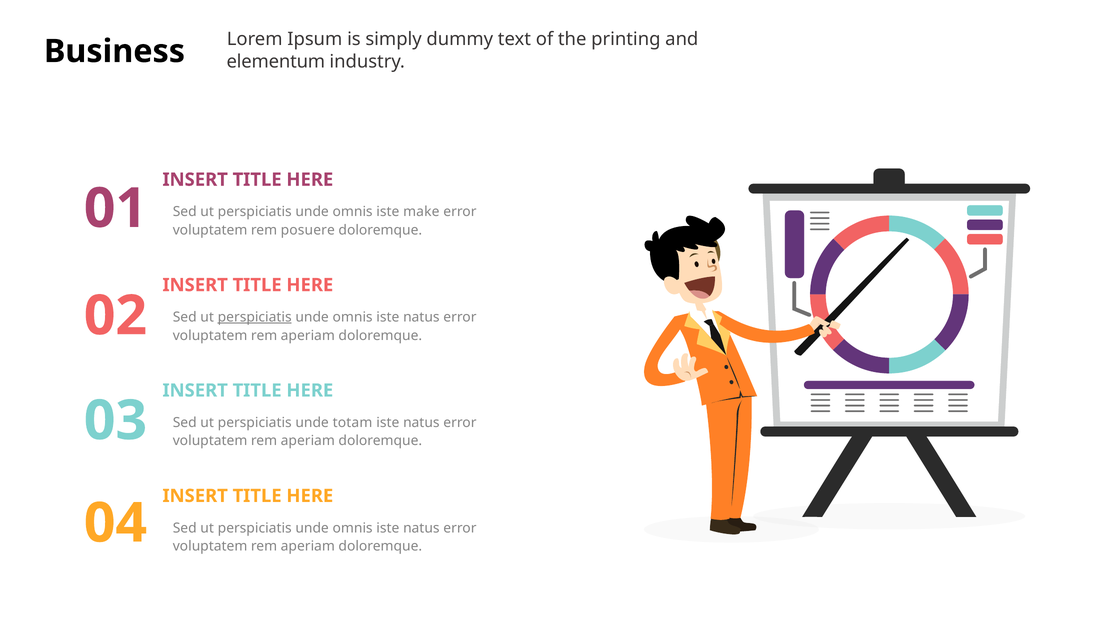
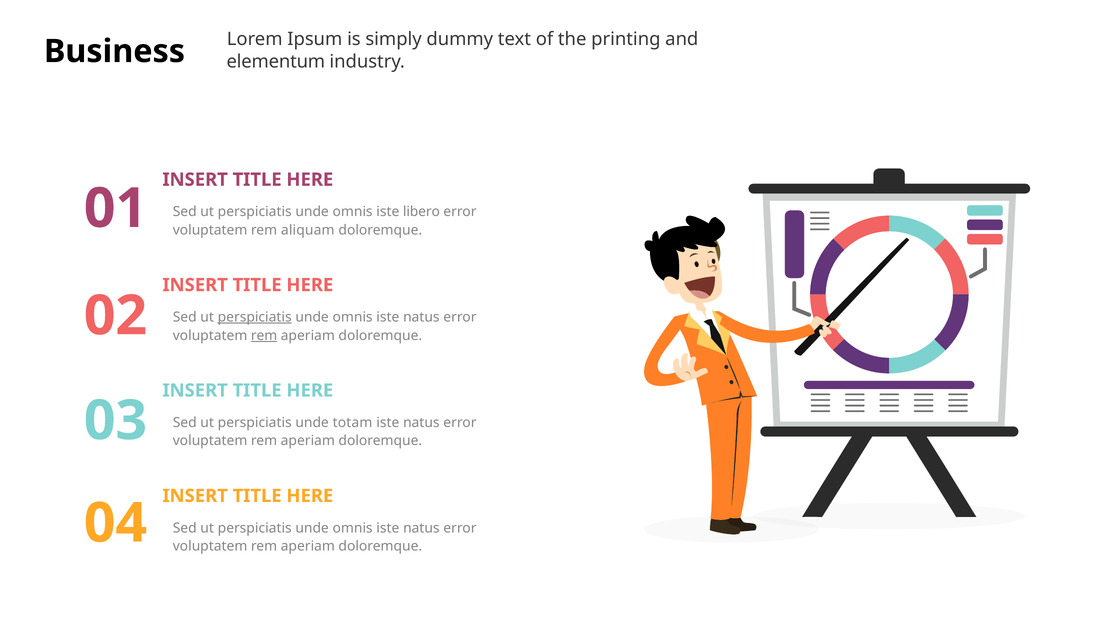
make: make -> libero (421, 212)
posuere: posuere -> aliquam (308, 230)
rem underline: none -> present (264, 336)
